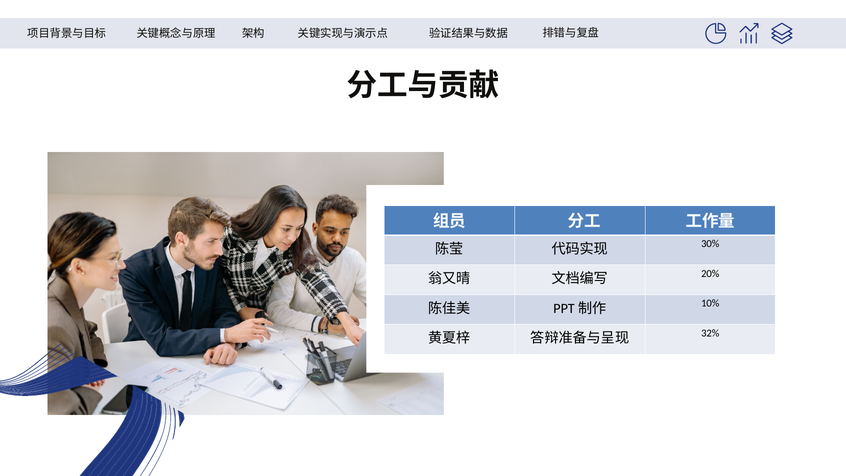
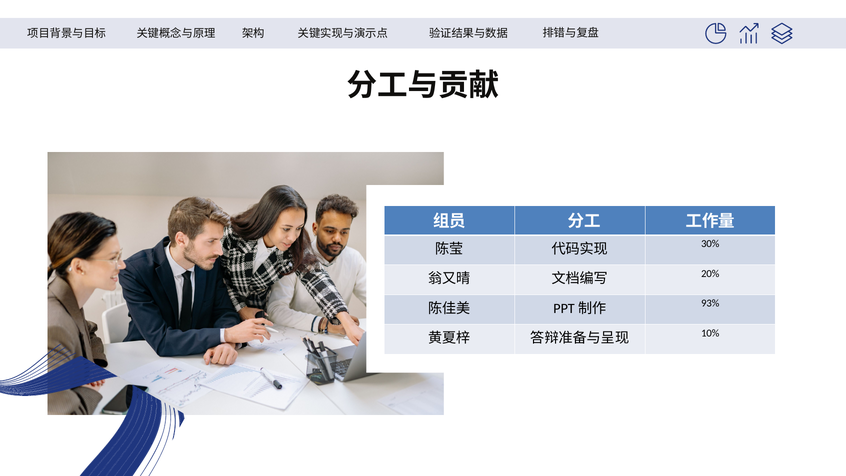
10%: 10% -> 93% (710, 303)
32%: 32% -> 10% (710, 333)
